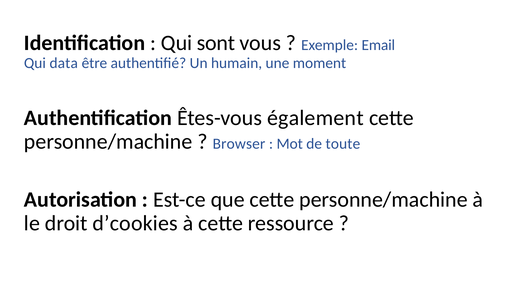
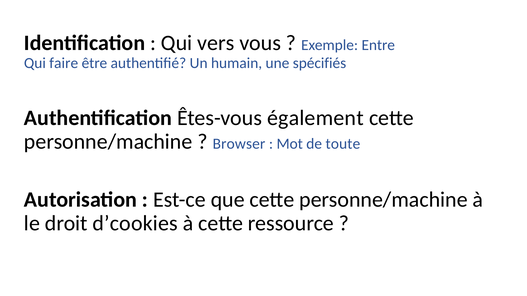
sont: sont -> vers (216, 43)
Email: Email -> Entre (378, 45)
data: data -> faire (64, 63)
moment: moment -> spécifiés (319, 63)
